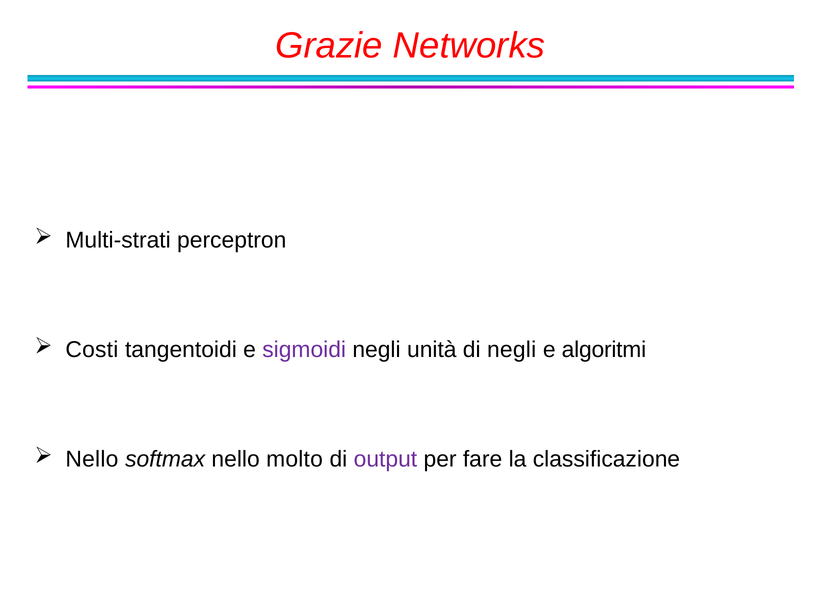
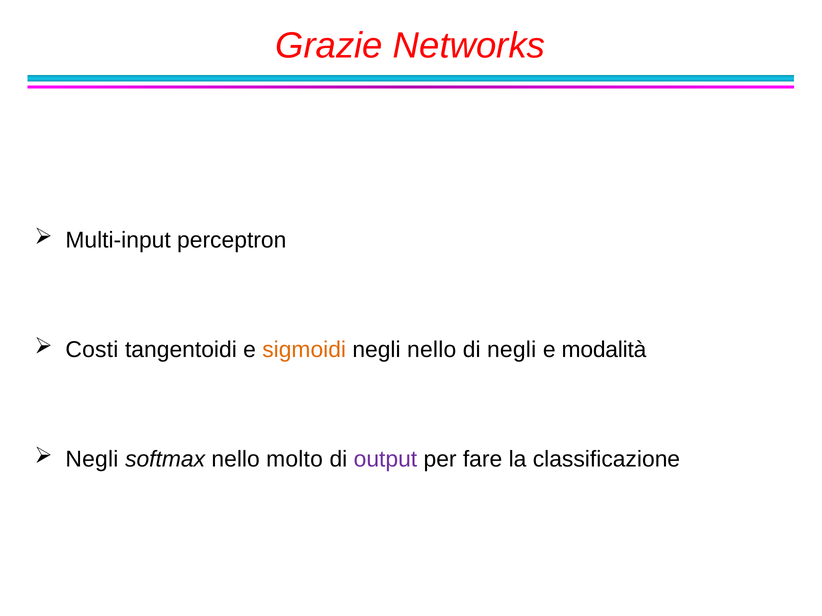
Multi-strati: Multi-strati -> Multi-input (118, 240)
sigmoidi colour: purple -> orange (304, 350)
negli unità: unità -> nello (432, 350)
algoritmi: algoritmi -> modalità (604, 350)
Nello: Nello -> Negli (92, 460)
